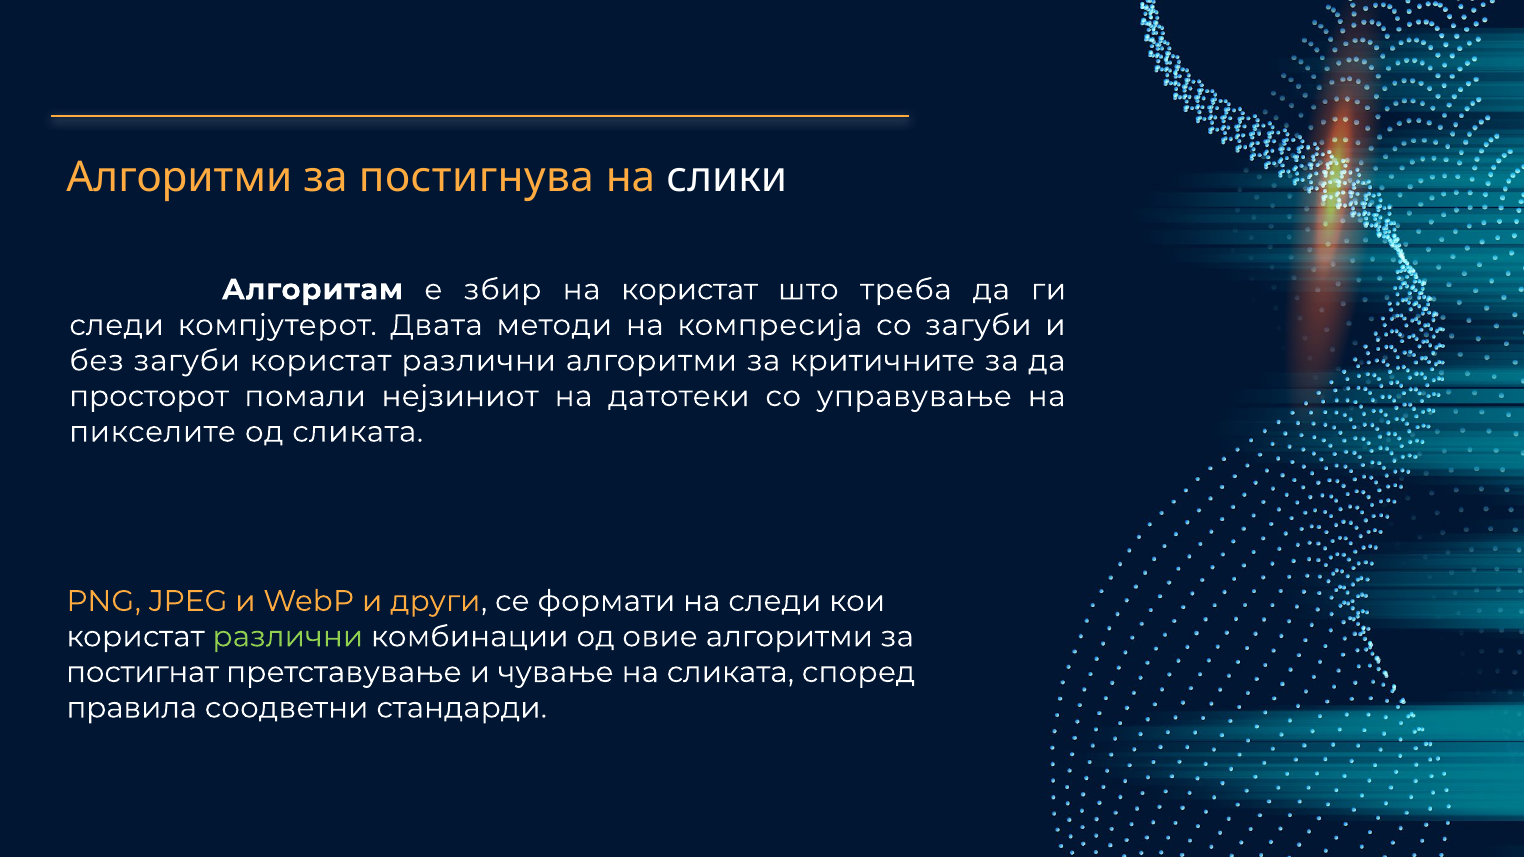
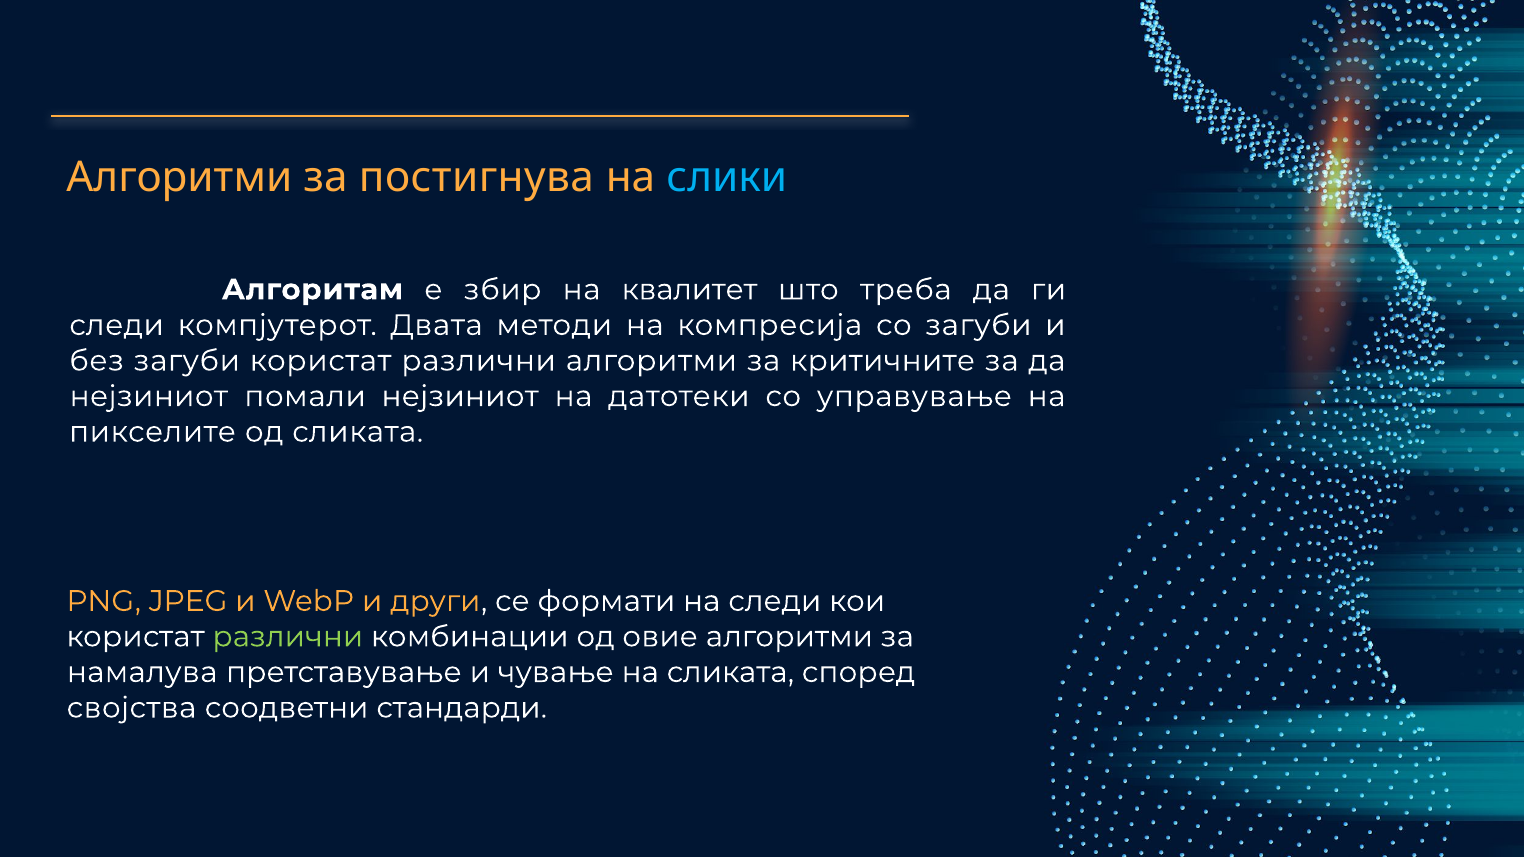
слики colour: white -> light blue (727, 178)
на користат: користат -> квалитет (690, 290)
просторот: просторот -> нејзиниот (149, 396)
постигнат: постигнат -> намалува (142, 672)
правила: правила -> својства (131, 708)
